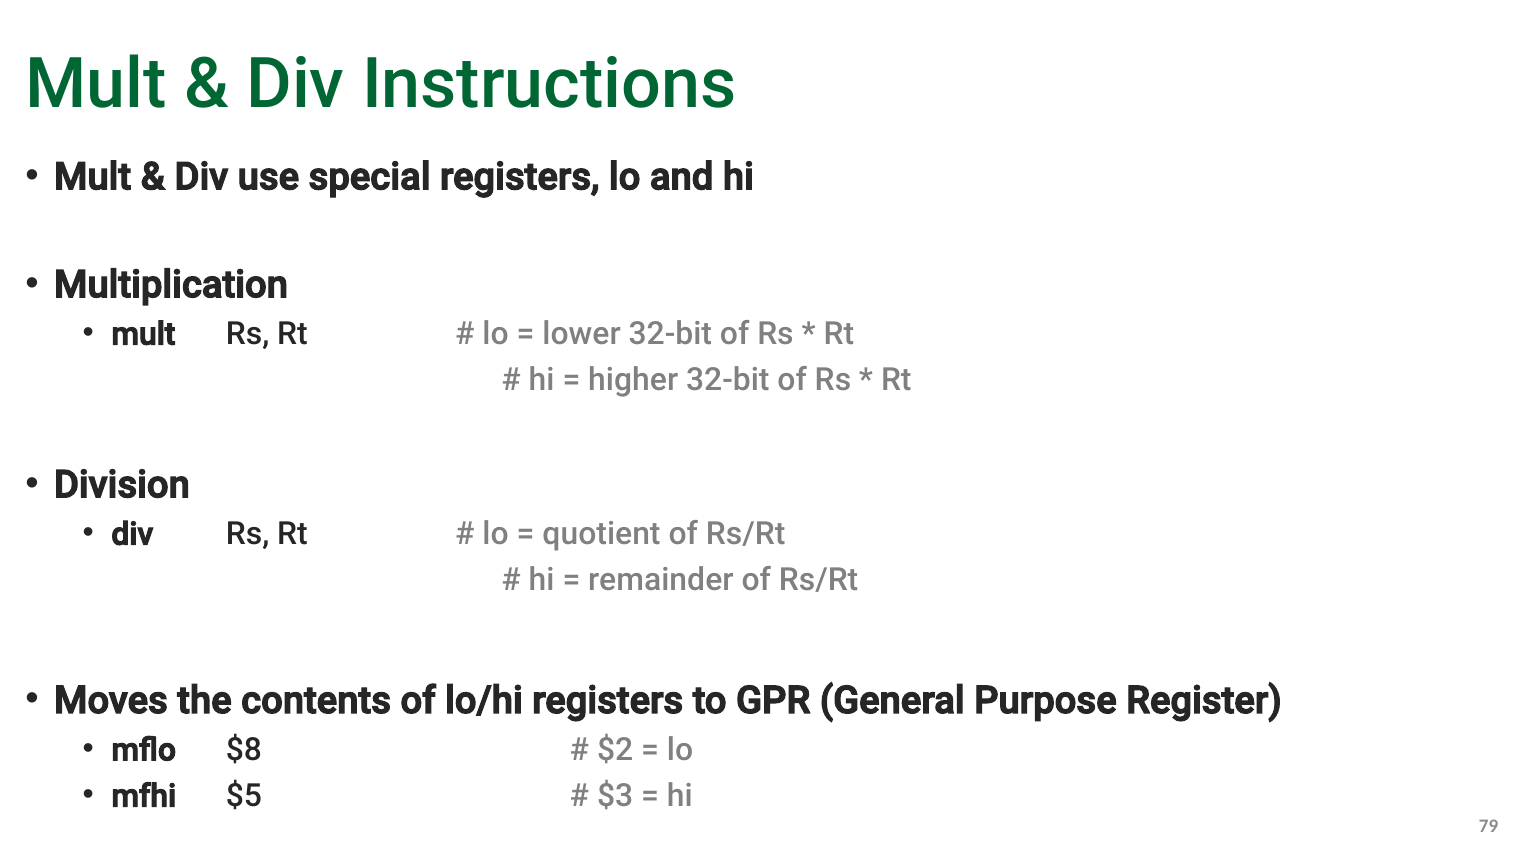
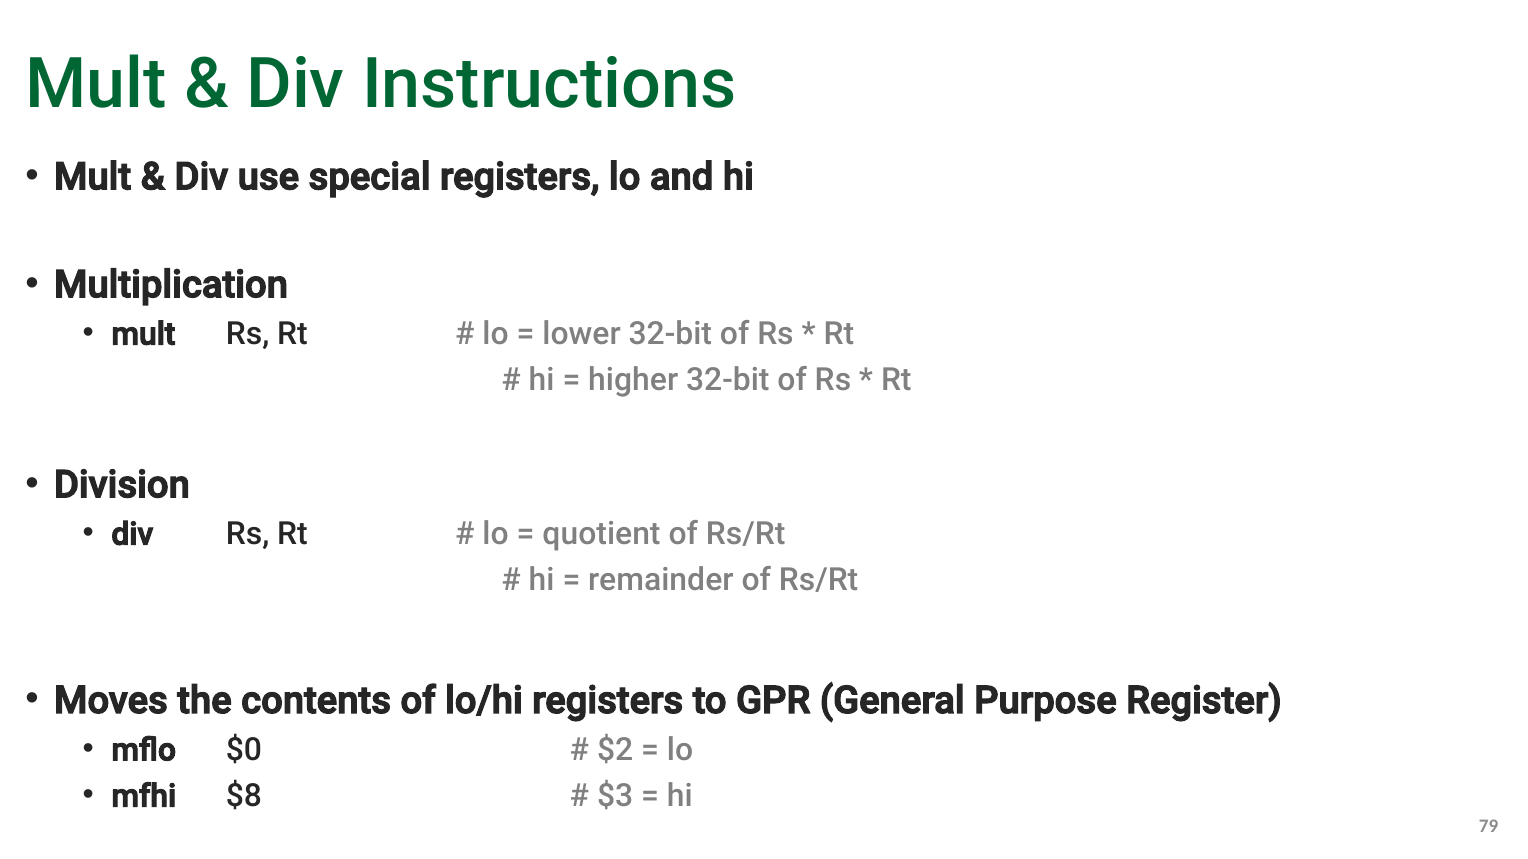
$8: $8 -> $0 (244, 750)
$5: $5 -> $8 (244, 796)
